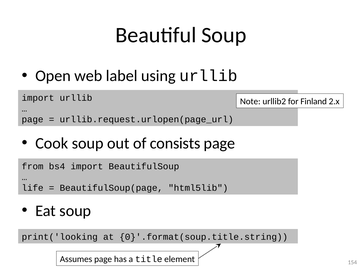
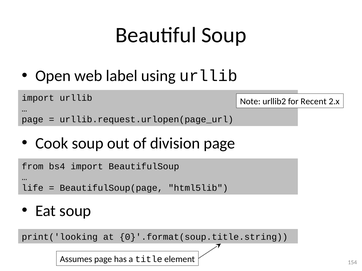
Finland: Finland -> Recent (314, 102)
consists: consists -> division (175, 144)
